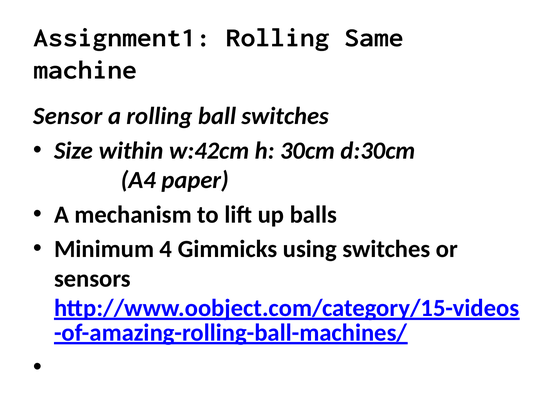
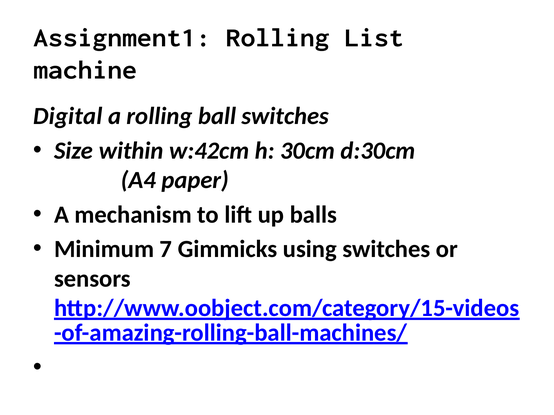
Same: Same -> List (374, 37)
Sensor: Sensor -> Digital (68, 116)
4: 4 -> 7 (166, 249)
